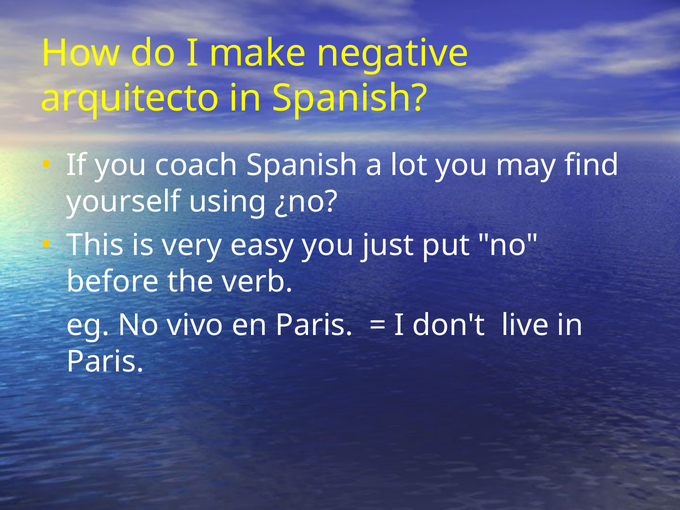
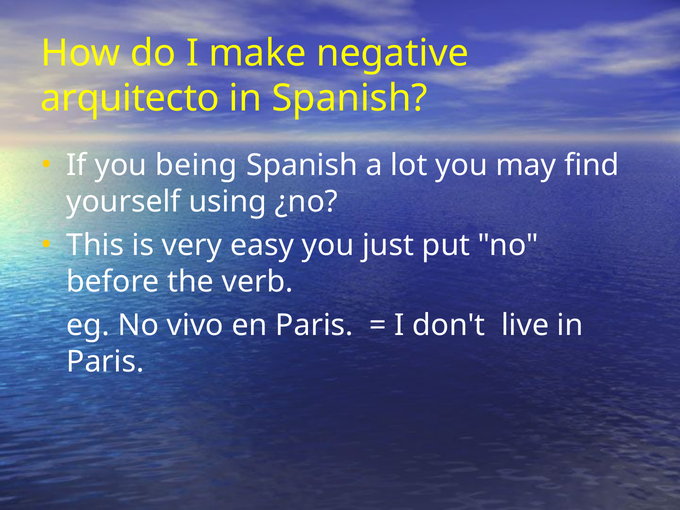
coach: coach -> being (196, 165)
